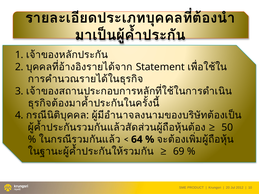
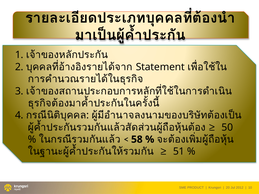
64: 64 -> 58 (137, 140)
69: 69 -> 51 (179, 152)
